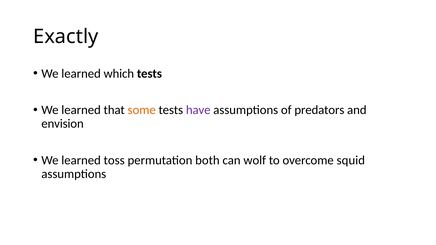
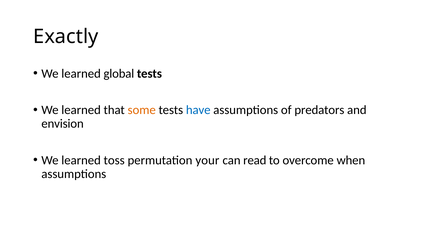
which: which -> global (119, 74)
have colour: purple -> blue (198, 110)
both: both -> your (207, 160)
wolf: wolf -> read (255, 160)
squid: squid -> when (351, 160)
